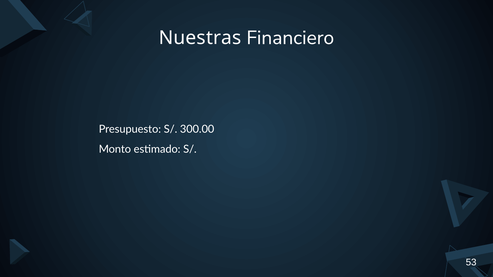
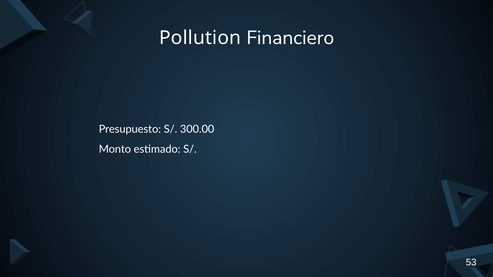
Nuestras: Nuestras -> Pollution (200, 38)
